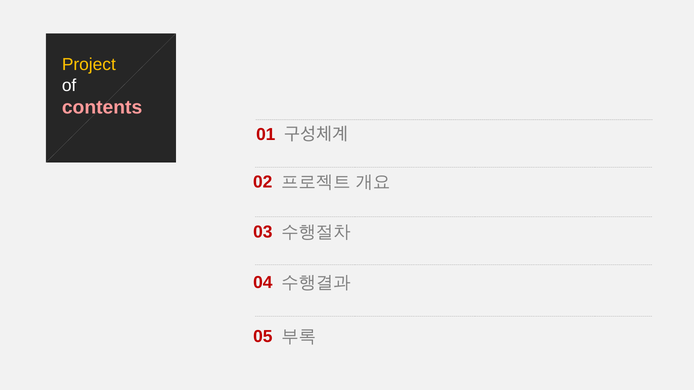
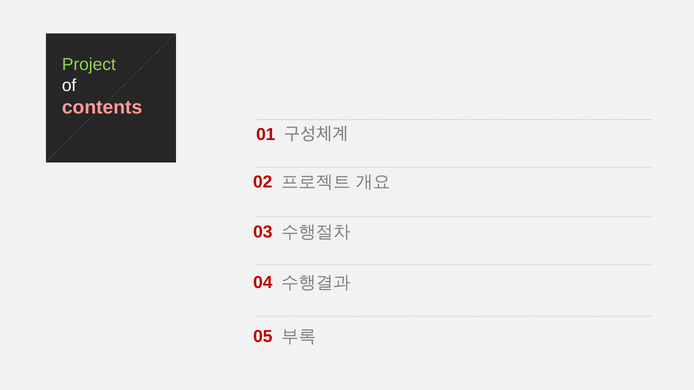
Project colour: yellow -> light green (89, 65)
